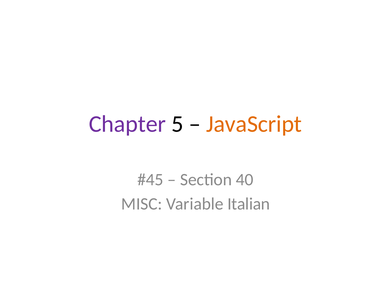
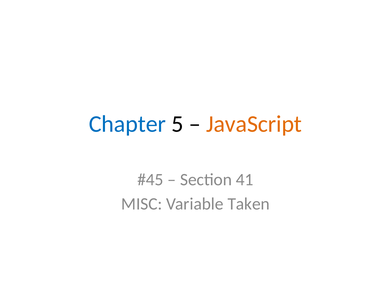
Chapter colour: purple -> blue (127, 124)
40: 40 -> 41 (245, 180)
Italian: Italian -> Taken (249, 204)
